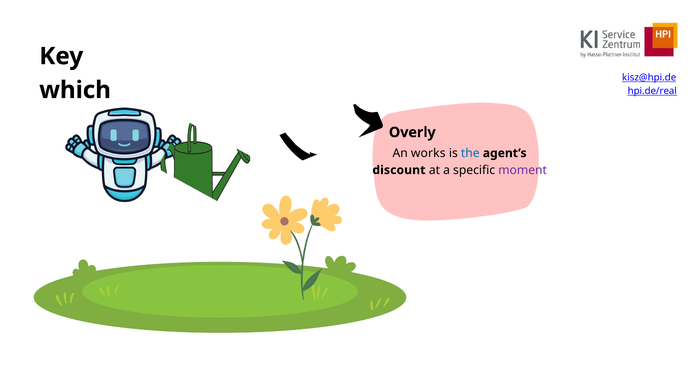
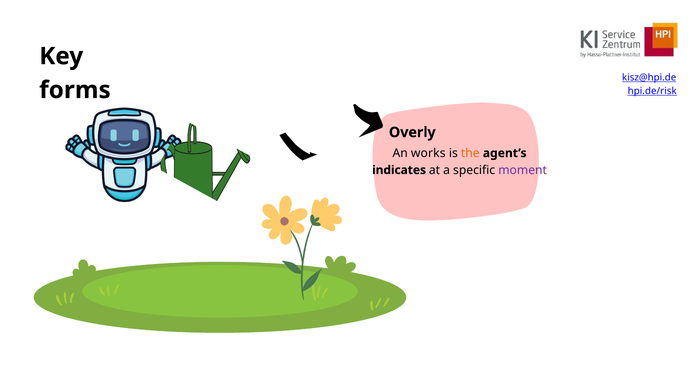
which: which -> forms (75, 90)
hpi.de/real: hpi.de/real -> hpi.de/risk (652, 91)
the colour: blue -> orange (470, 153)
discount: discount -> indicates (399, 170)
